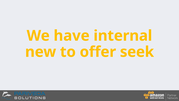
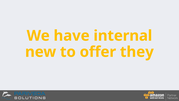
seek: seek -> they (137, 52)
